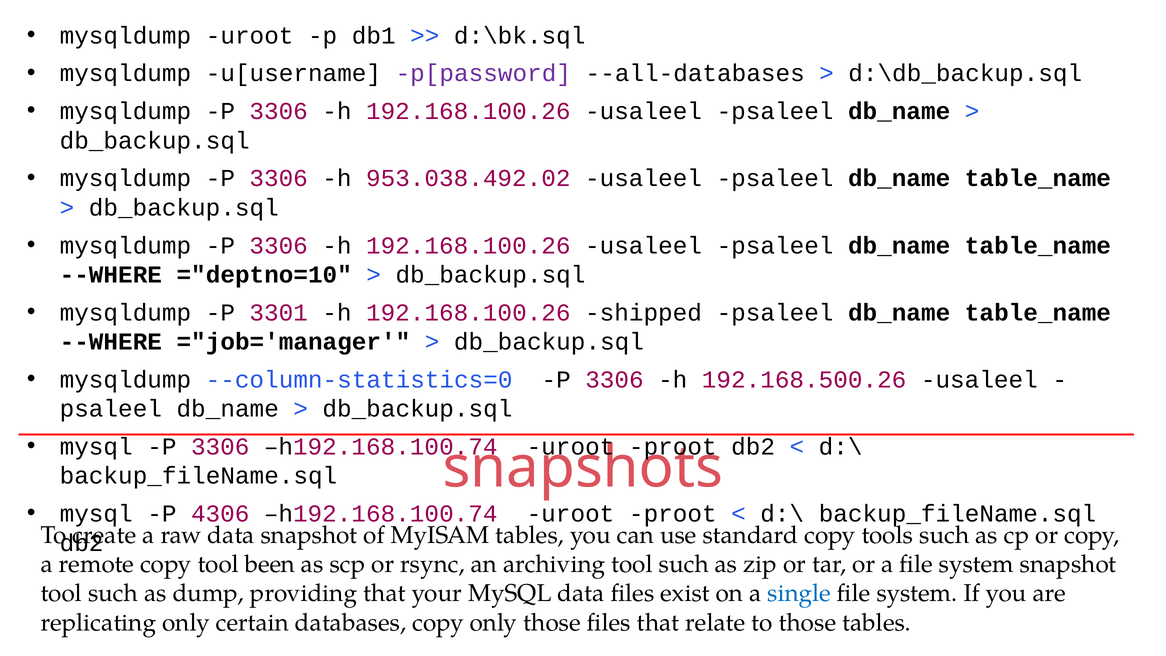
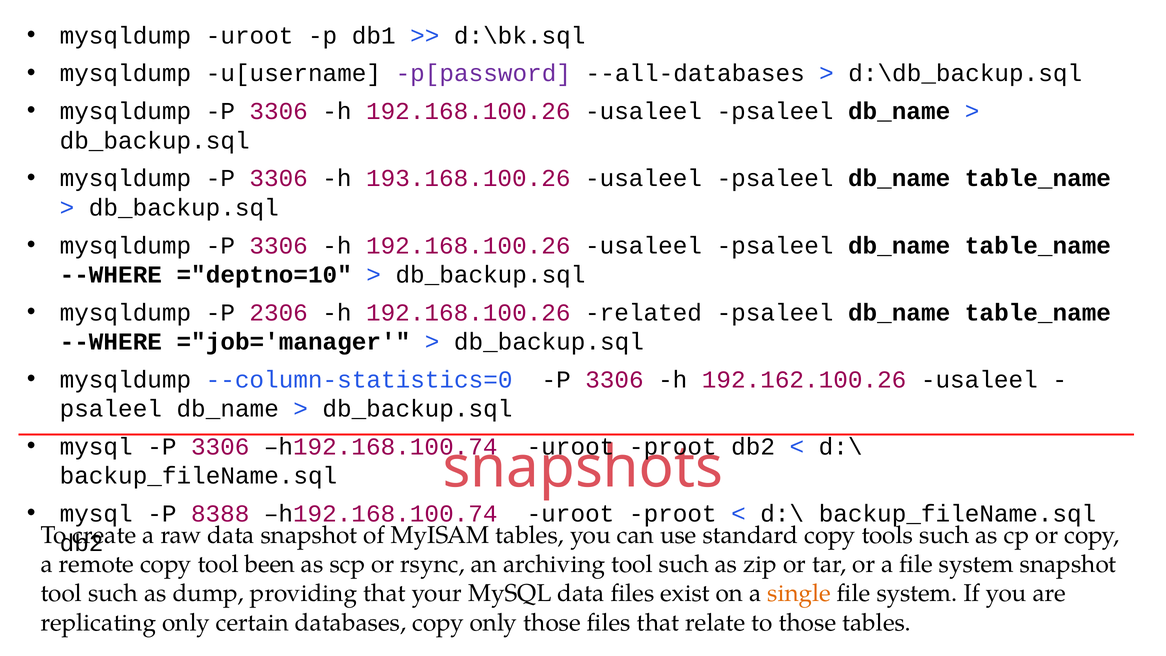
953.038.492.02: 953.038.492.02 -> 193.168.100.26 (468, 178)
3301: 3301 -> 2306 (279, 313)
shipped: shipped -> related (644, 313)
192.168.500.26: 192.168.500.26 -> 192.162.100.26 (804, 380)
4306: 4306 -> 8388 (220, 514)
single colour: blue -> orange (799, 593)
